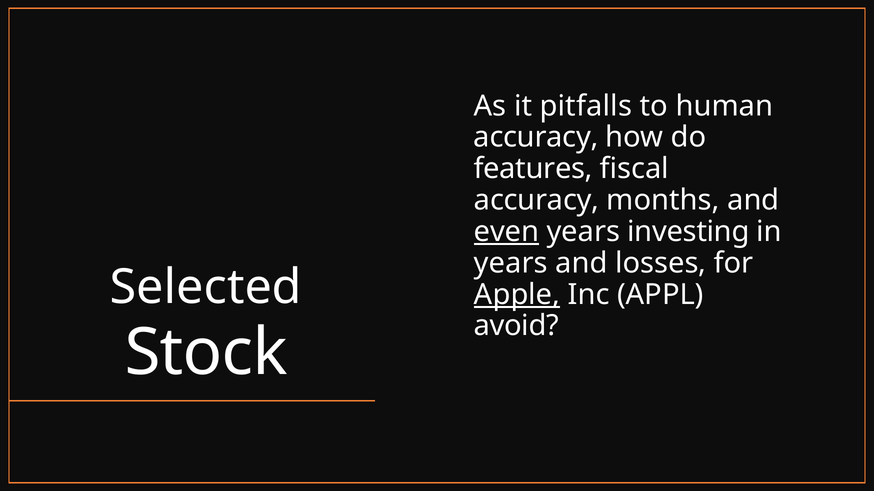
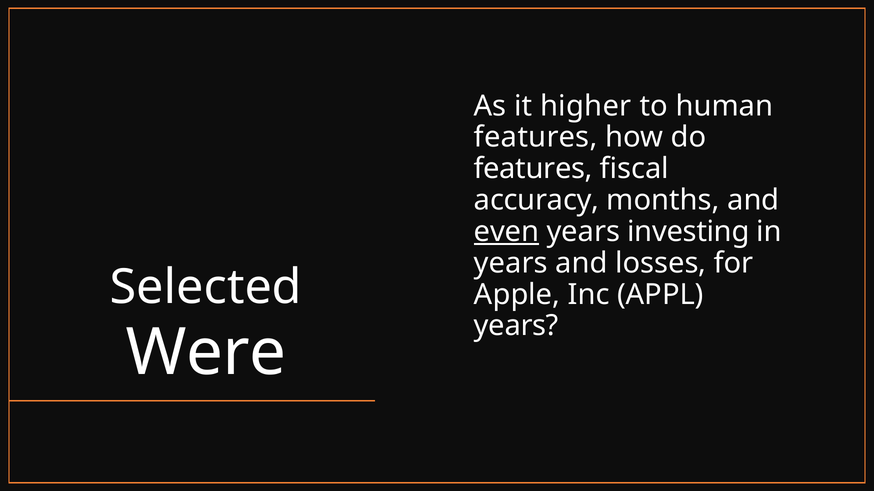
pitfalls: pitfalls -> higher (586, 106)
accuracy: accuracy -> features (536, 138)
Apple underline: present -> none (517, 295)
avoid: avoid -> years (516, 326)
Stock: Stock -> Were (206, 353)
